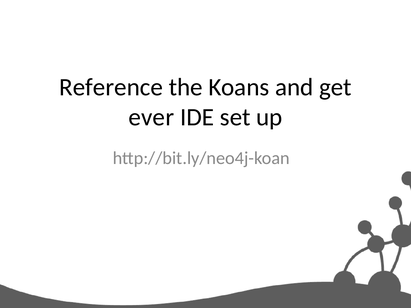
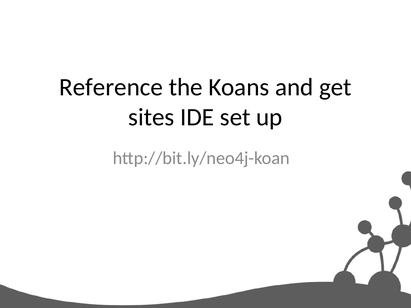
ever: ever -> sites (151, 117)
